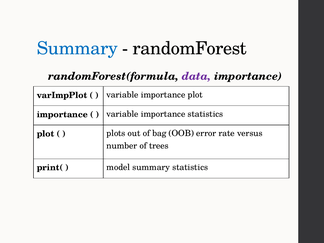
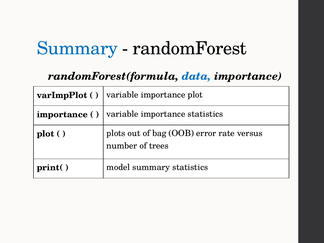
data colour: purple -> blue (196, 76)
